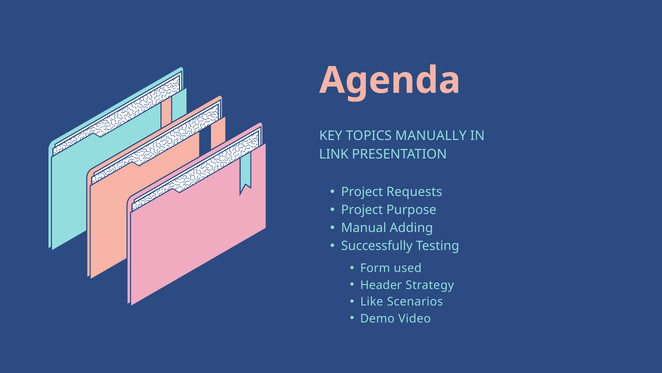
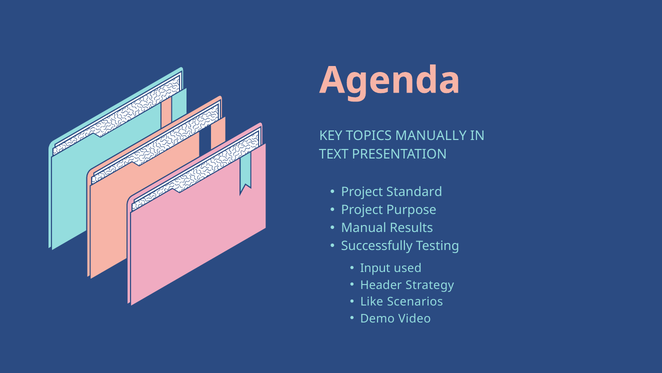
LINK: LINK -> TEXT (334, 154)
Requests: Requests -> Standard (414, 192)
Adding: Adding -> Results (411, 228)
Form: Form -> Input (375, 268)
